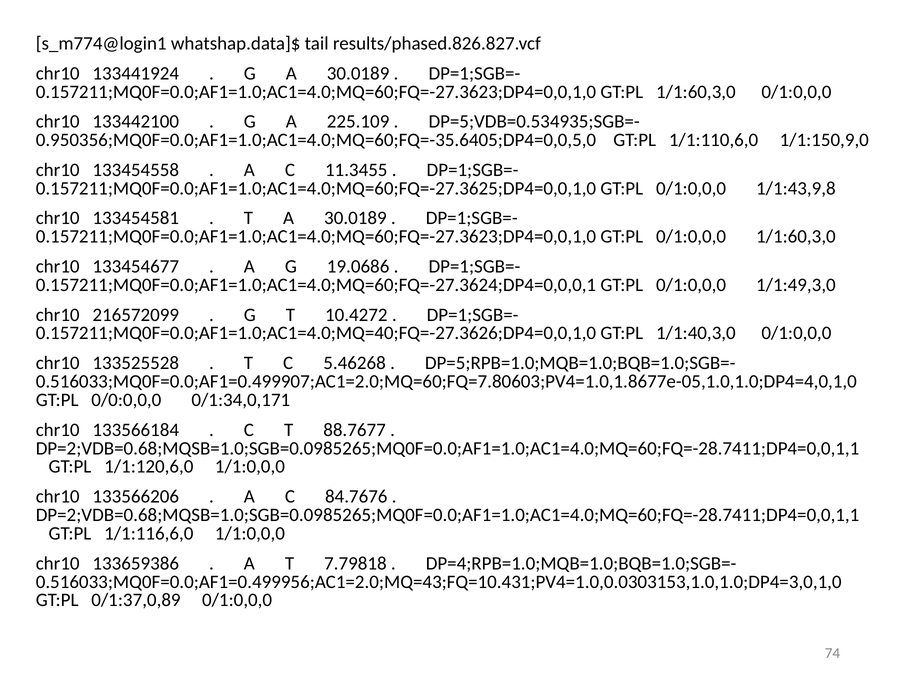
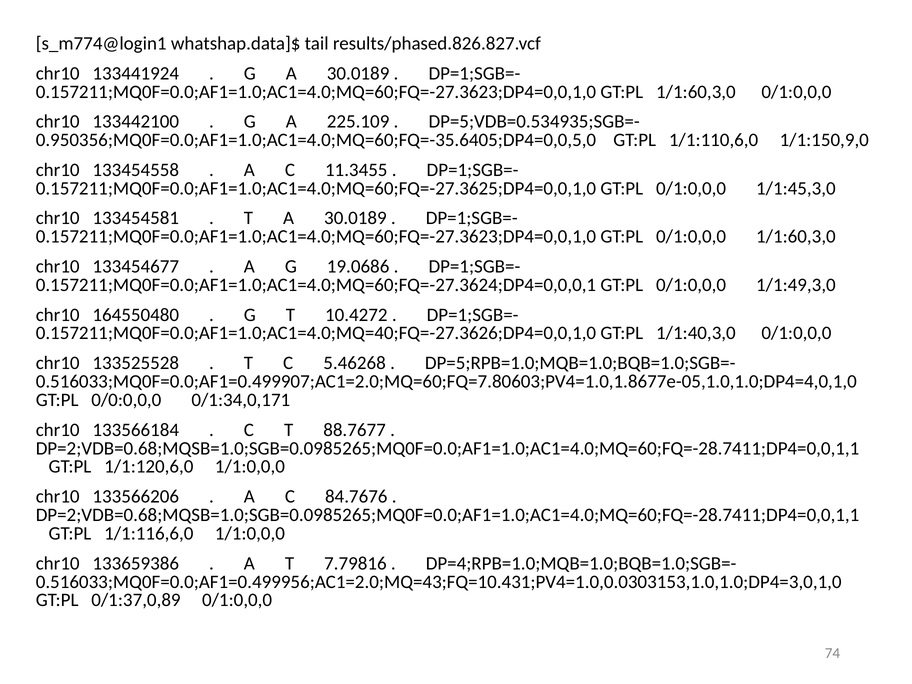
1/1:43,9,8: 1/1:43,9,8 -> 1/1:45,3,0 (796, 188)
216572099: 216572099 -> 164550480 (136, 315)
7.79818: 7.79818 -> 7.79816 (355, 563)
